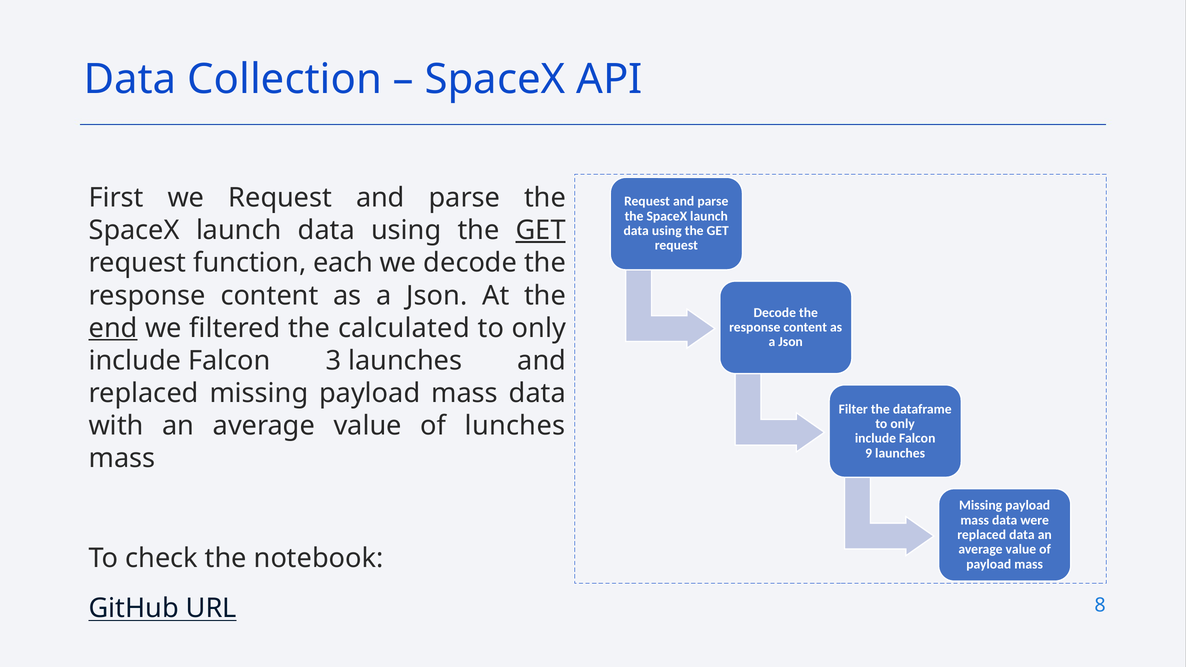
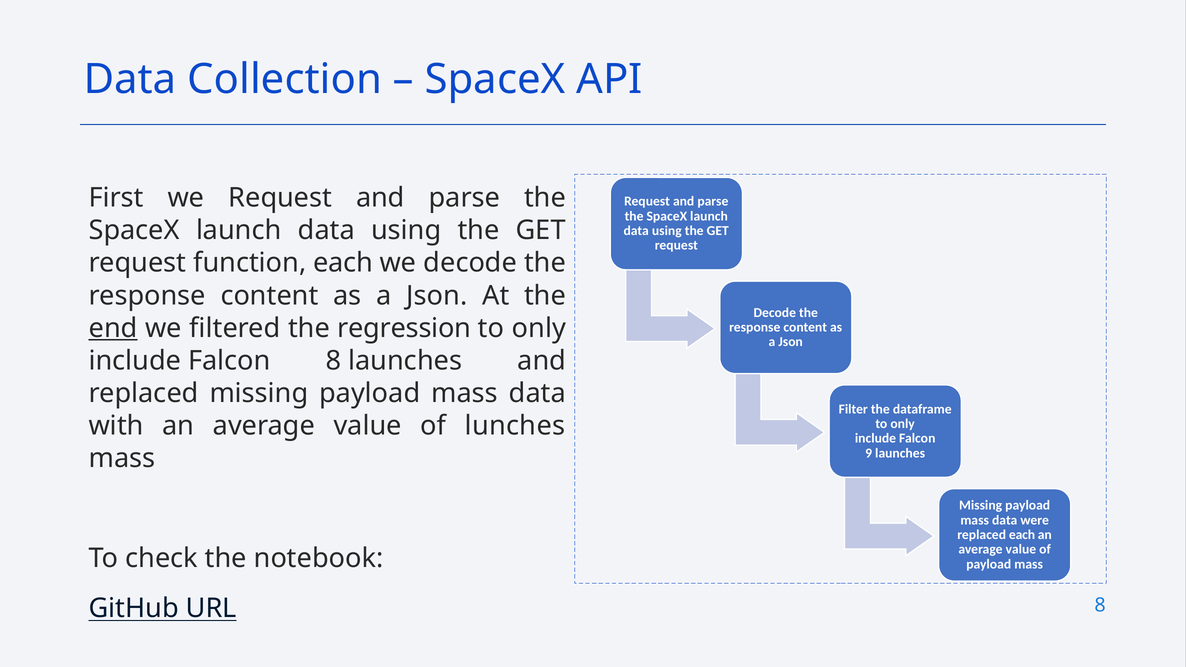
GET underline: present -> none (541, 230)
calculated: calculated -> regression (404, 328)
Falcon 3: 3 -> 8 (333, 361)
replaced data: data -> each (1022, 535)
